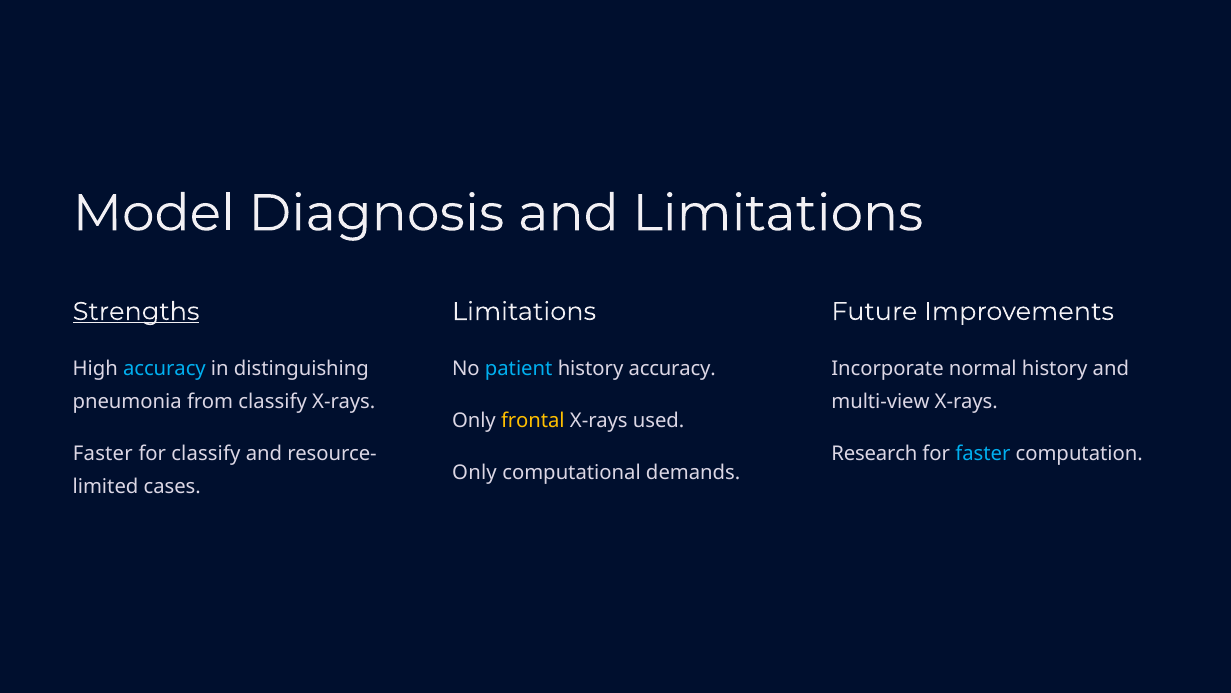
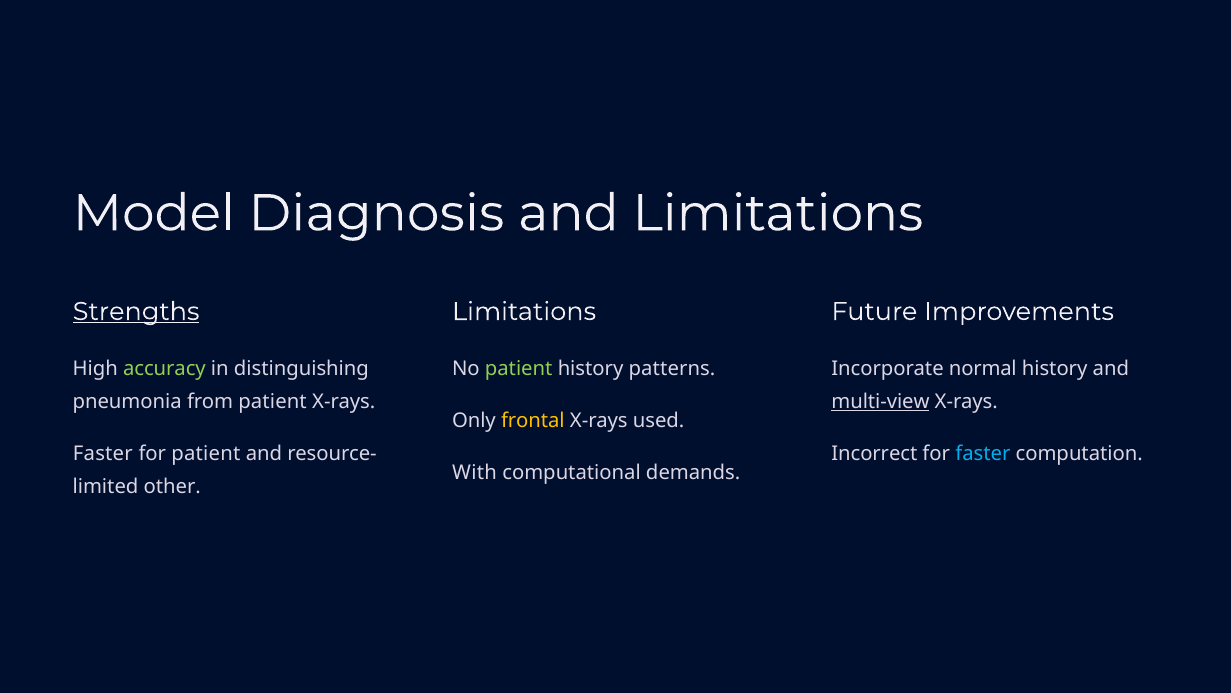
accuracy colour: light blue -> light green (164, 368)
patient colour: light blue -> light green (519, 368)
history accuracy: accuracy -> patterns (672, 368)
from classify: classify -> patient (273, 402)
multi-view underline: none -> present (880, 402)
for classify: classify -> patient (206, 454)
Research: Research -> Incorrect (874, 454)
Only: Only -> With (475, 472)
cases: cases -> other (172, 487)
